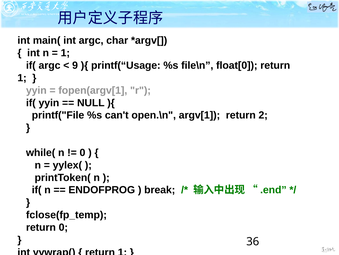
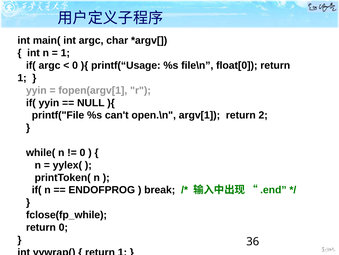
9: 9 -> 0 (75, 65)
fclose(fp_temp: fclose(fp_temp -> fclose(fp_while (66, 214)
